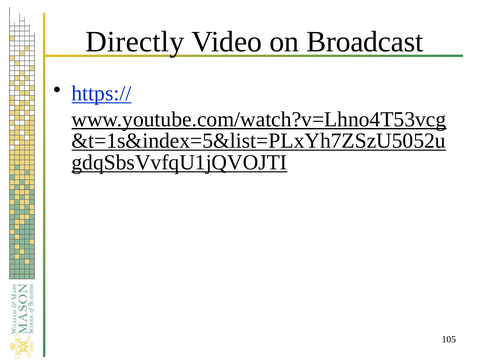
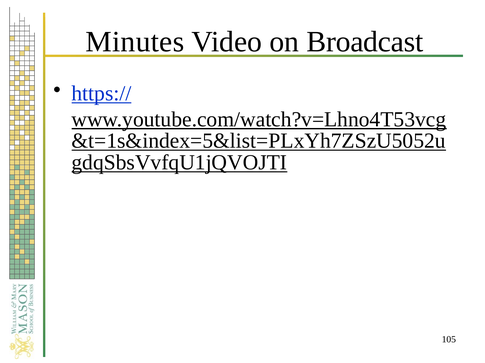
Directly: Directly -> Minutes (135, 42)
